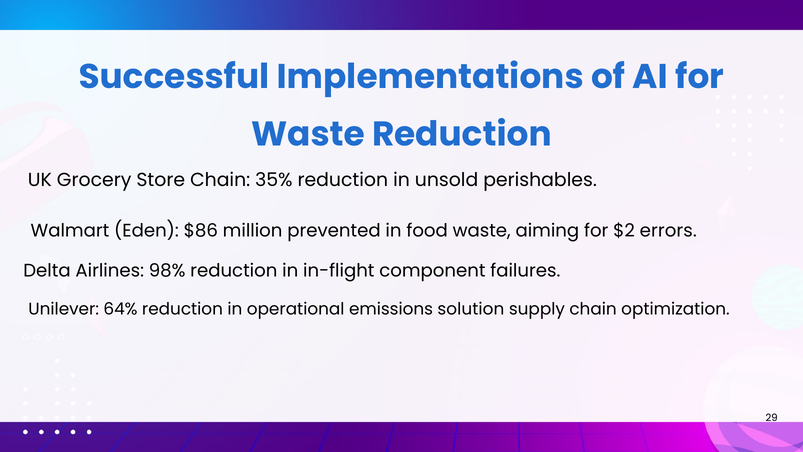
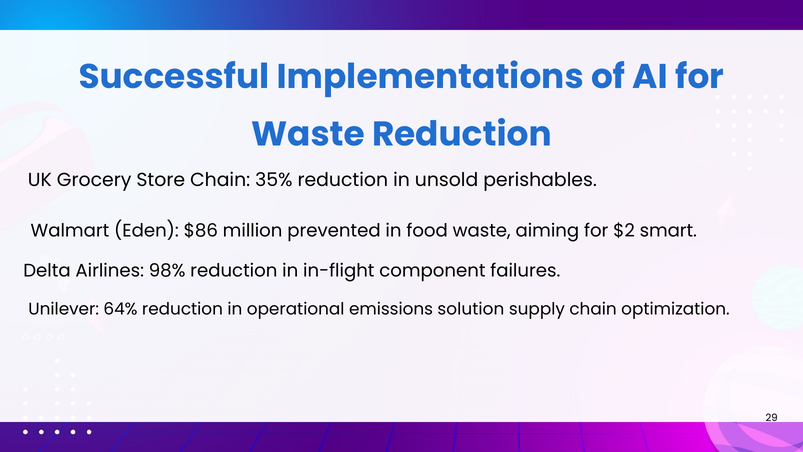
errors: errors -> smart (668, 231)
